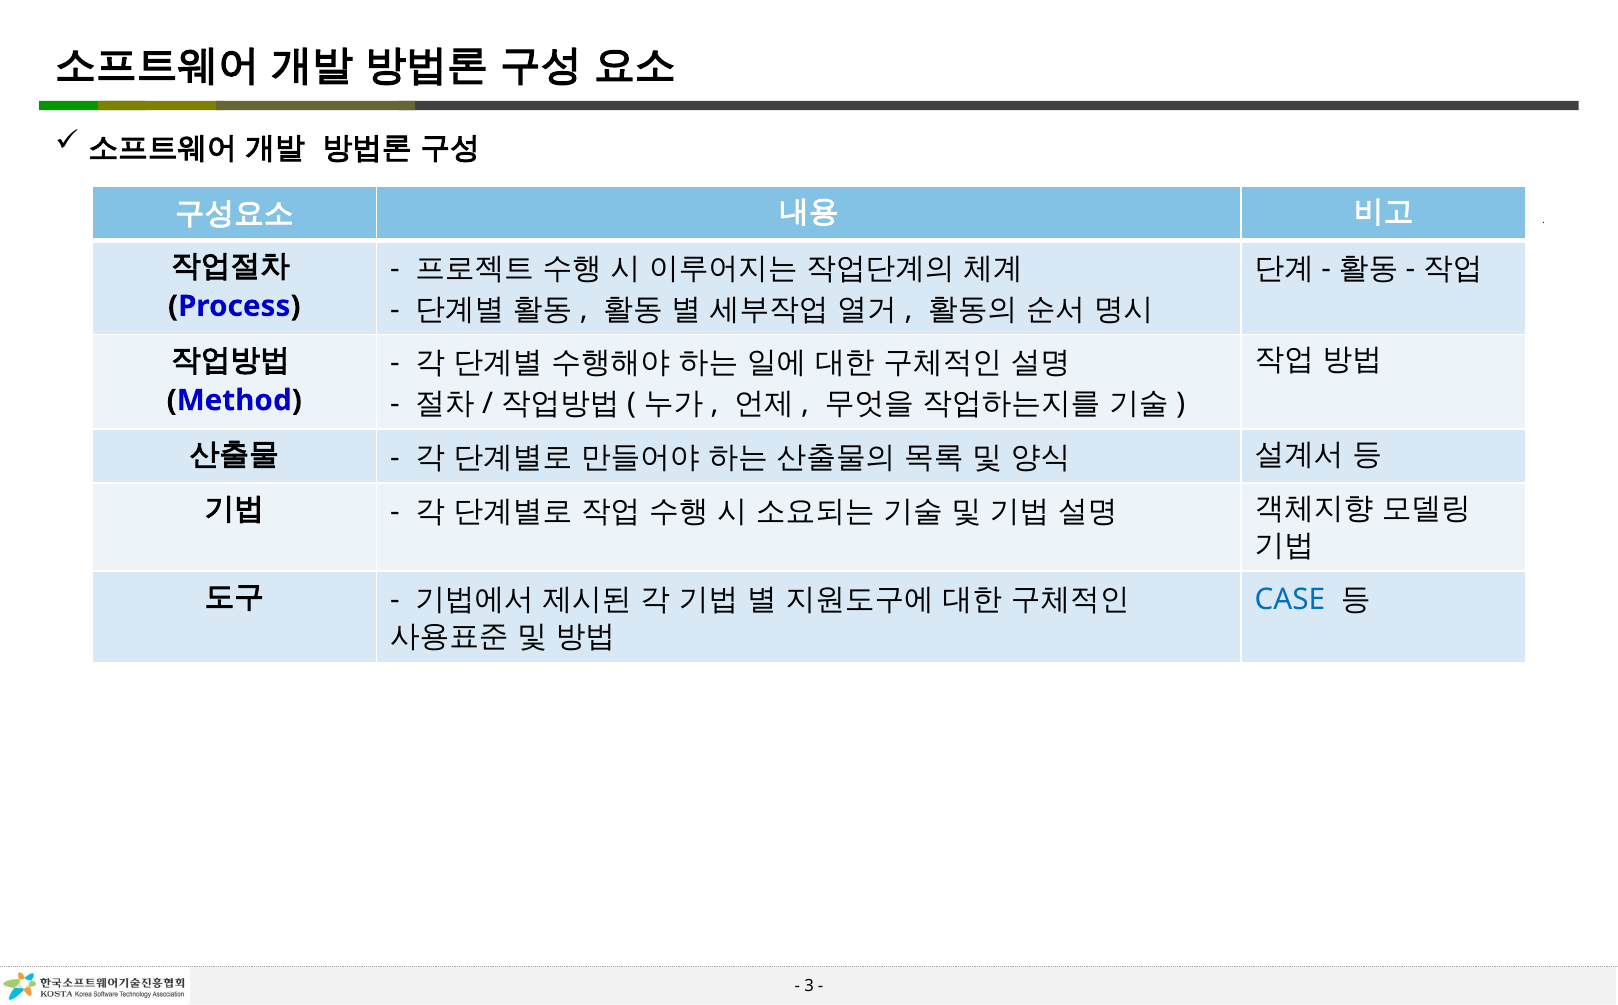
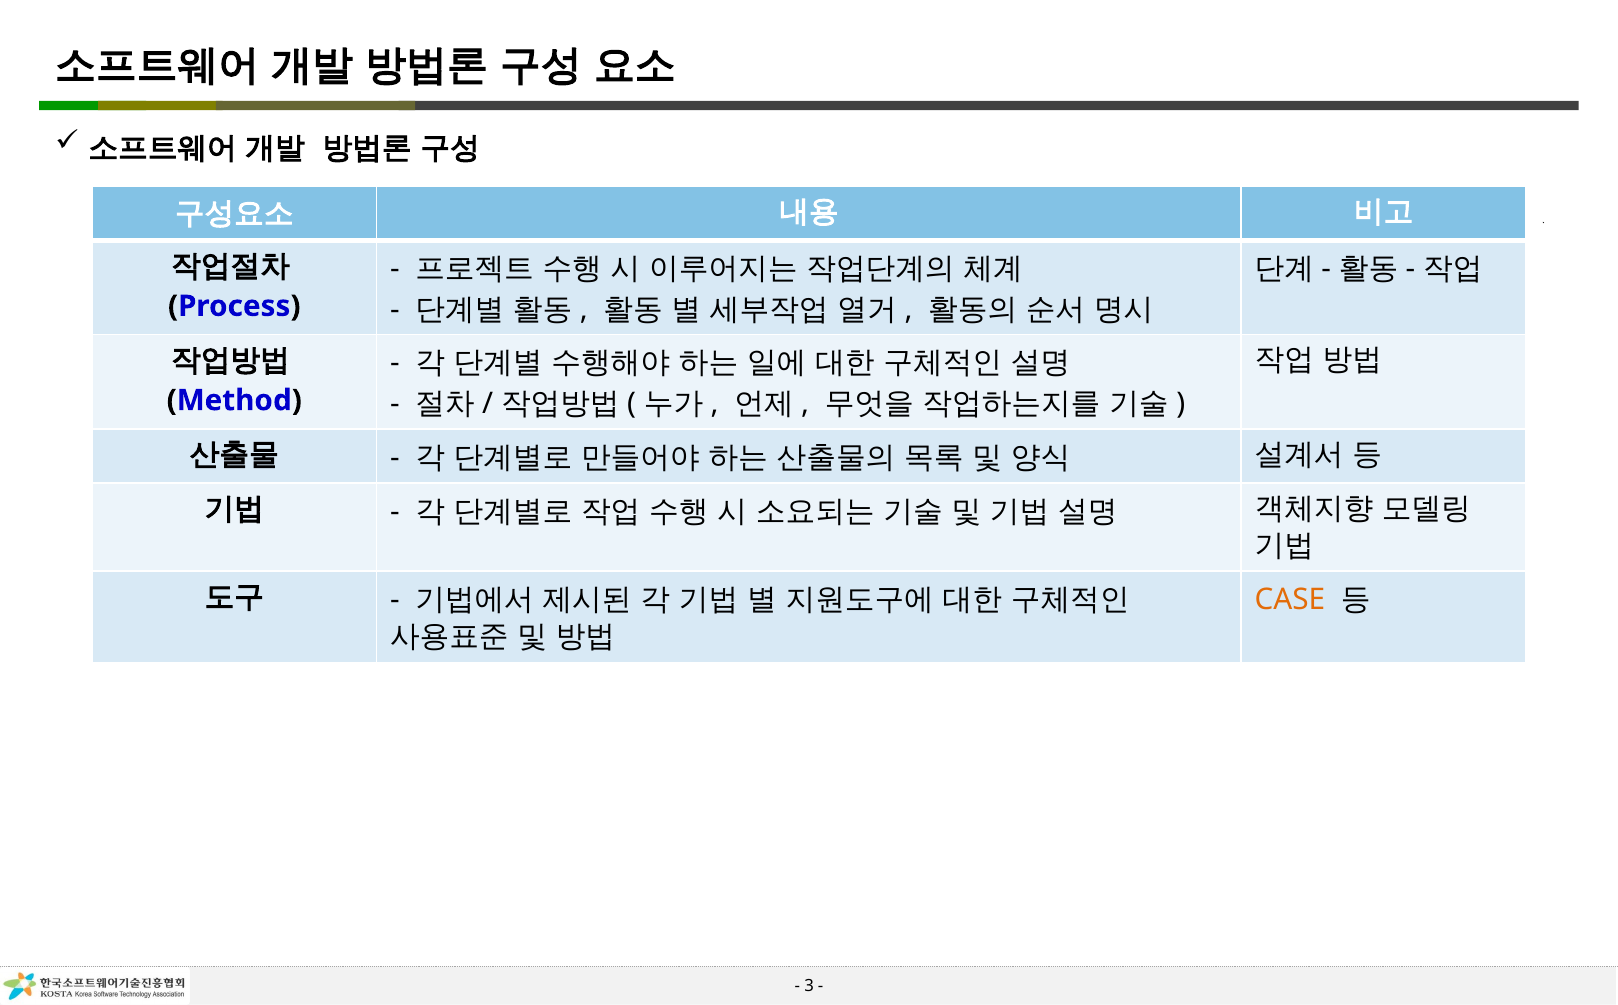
CASE colour: blue -> orange (1290, 599)
